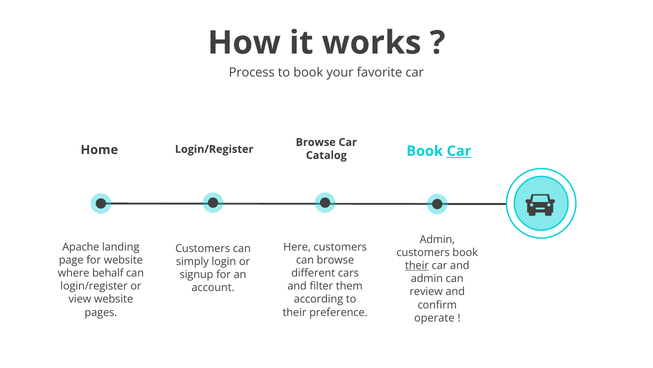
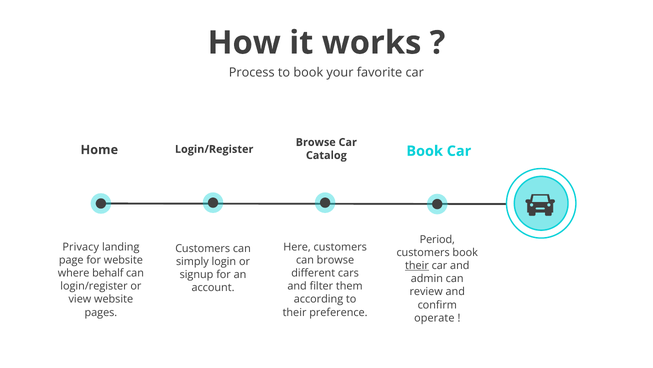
Car underline: present -> none (459, 151)
Admin: Admin -> Period (437, 239)
Apache: Apache -> Privacy (81, 247)
